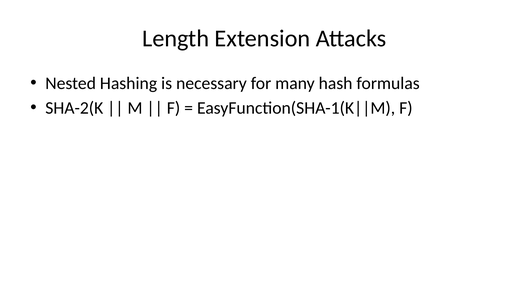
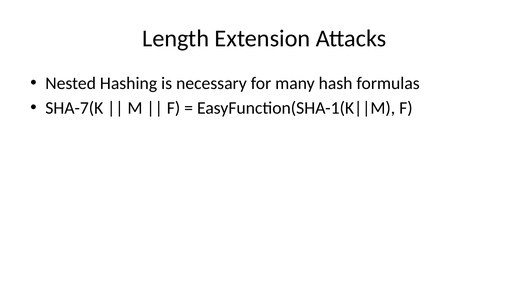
SHA-2(K: SHA-2(K -> SHA-7(K (74, 108)
